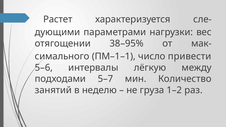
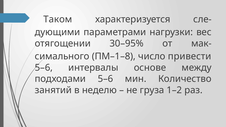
Растет: Растет -> Таком (58, 19)
38–95%: 38–95% -> 30–95% (127, 44)
ПМ–1–1: ПМ–1–1 -> ПМ–1–8 (114, 56)
лёгкую: лёгкую -> основе (150, 68)
подходами 5–7: 5–7 -> 5–6 (105, 79)
